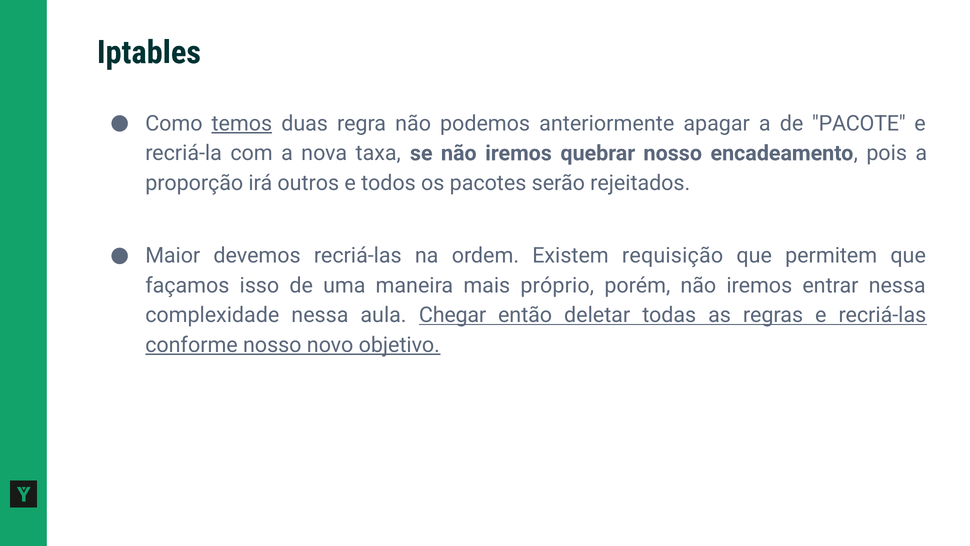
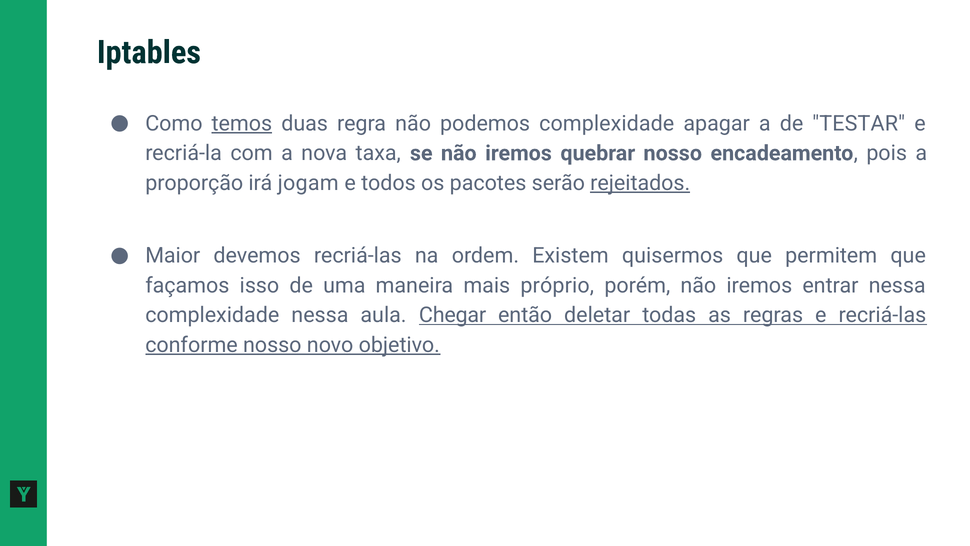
podemos anteriormente: anteriormente -> complexidade (607, 123)
PACOTE: PACOTE -> TESTAR (859, 123)
outros: outros -> jogam (308, 183)
rejeitados underline: none -> present (640, 183)
requisição: requisição -> quisermos (673, 256)
